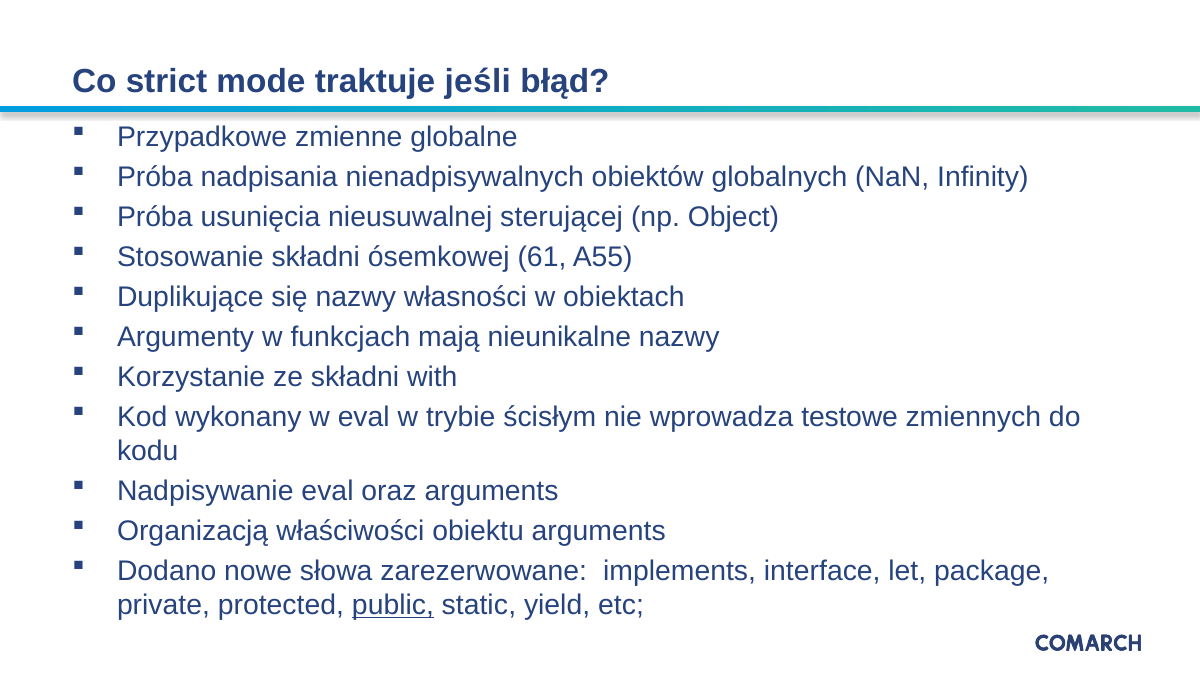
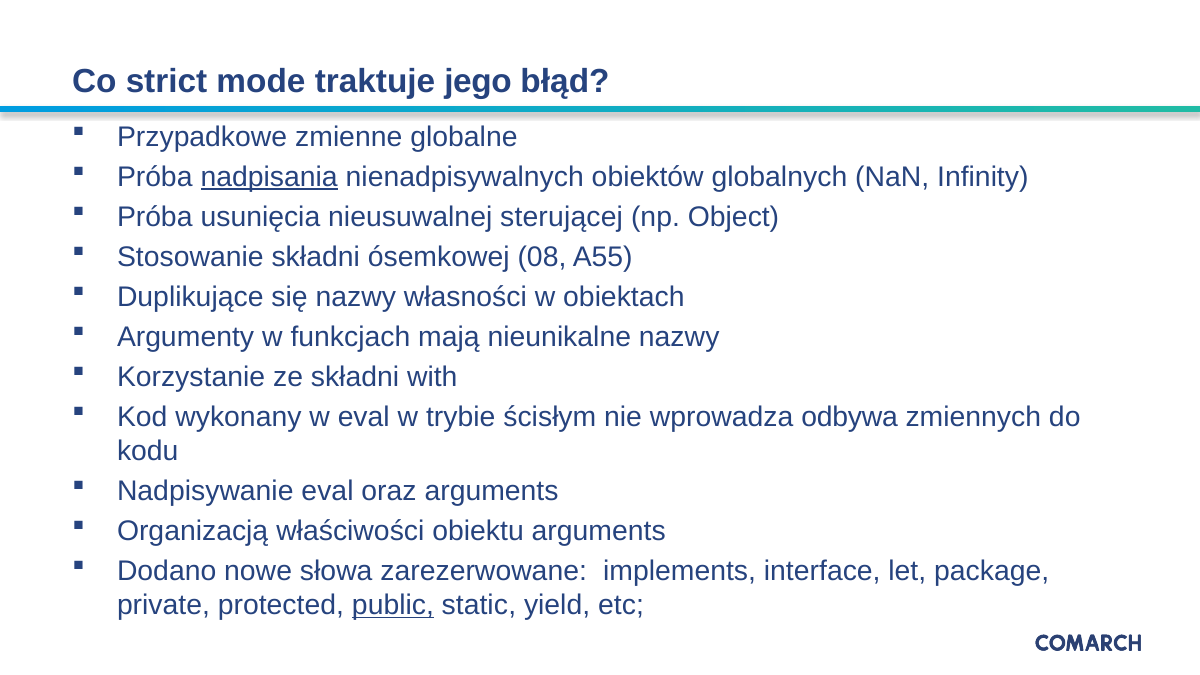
jeśli: jeśli -> jego (478, 81)
nadpisania underline: none -> present (269, 177)
61: 61 -> 08 (542, 257)
testowe: testowe -> odbywa (850, 417)
